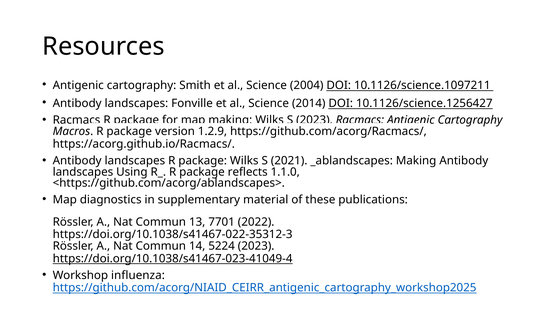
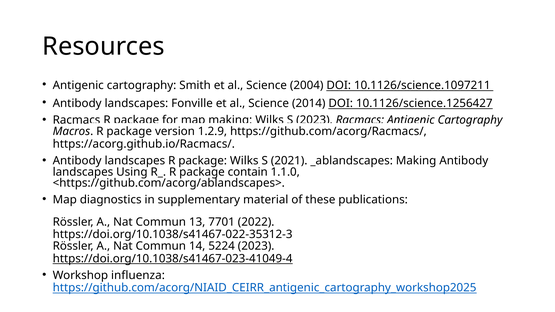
reflects: reflects -> contain (248, 172)
